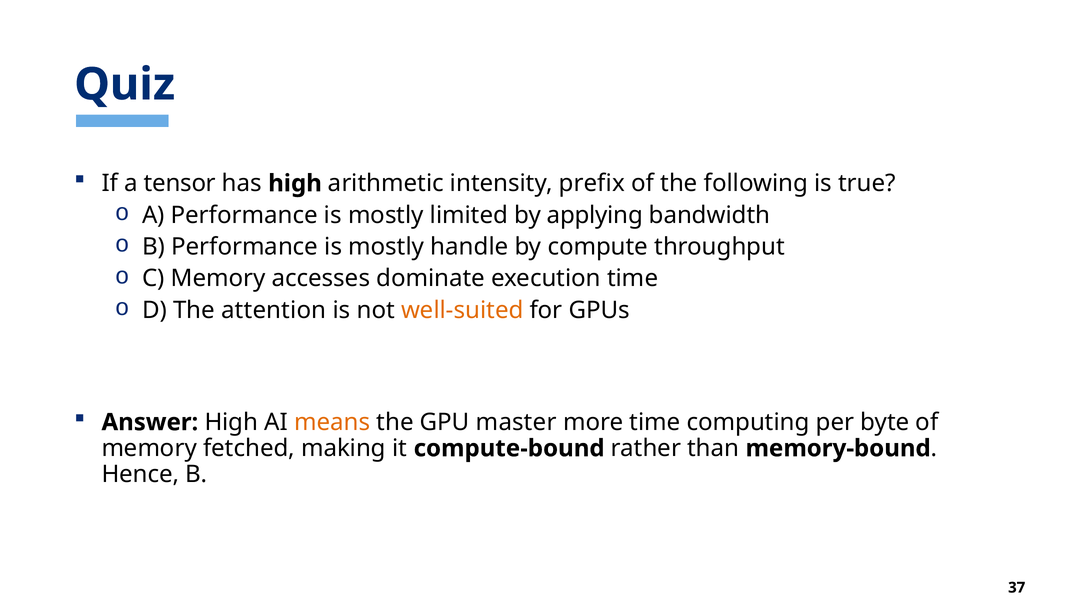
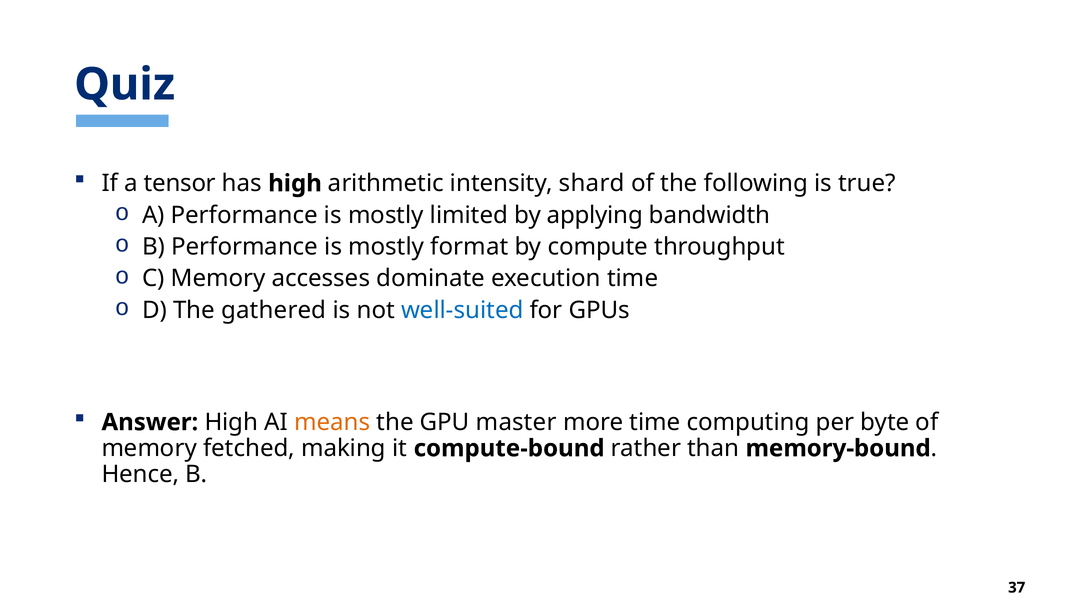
prefix: prefix -> shard (592, 184)
handle: handle -> format (469, 247)
attention: attention -> gathered (274, 310)
well-suited colour: orange -> blue (462, 310)
